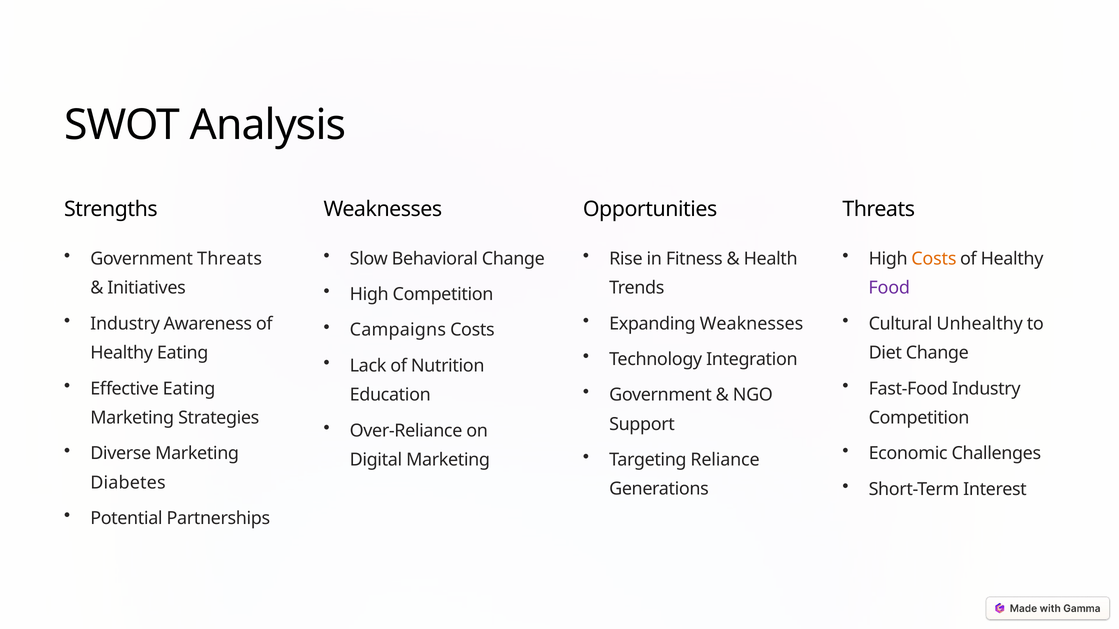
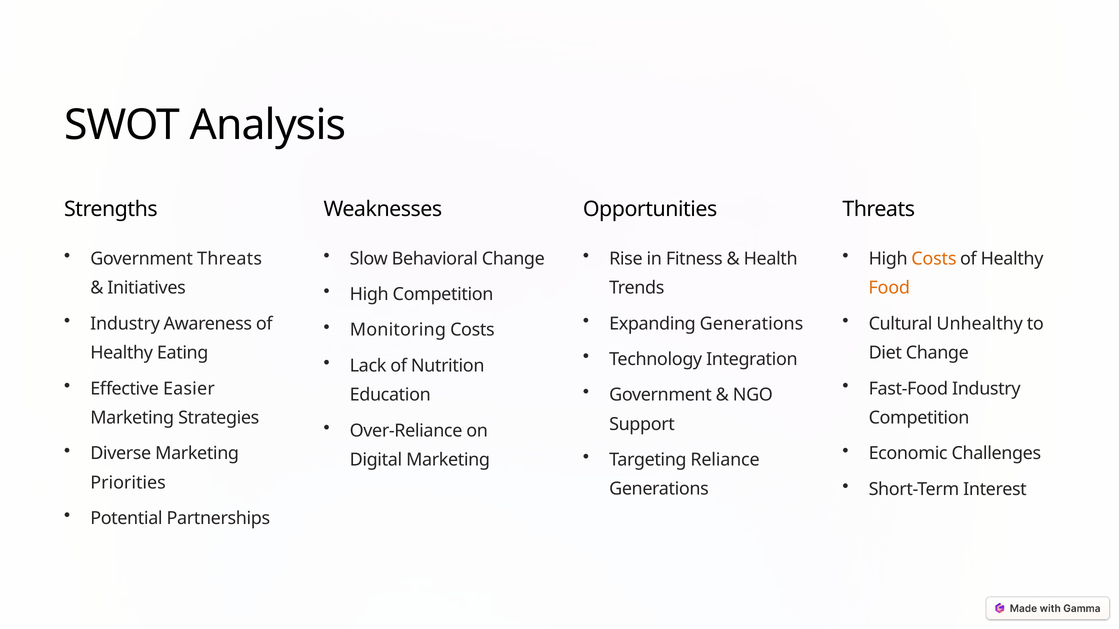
Food colour: purple -> orange (889, 288)
Expanding Weaknesses: Weaknesses -> Generations (752, 324)
Campaigns: Campaigns -> Monitoring (398, 330)
Effective Eating: Eating -> Easier (189, 389)
Diabetes: Diabetes -> Priorities (128, 483)
